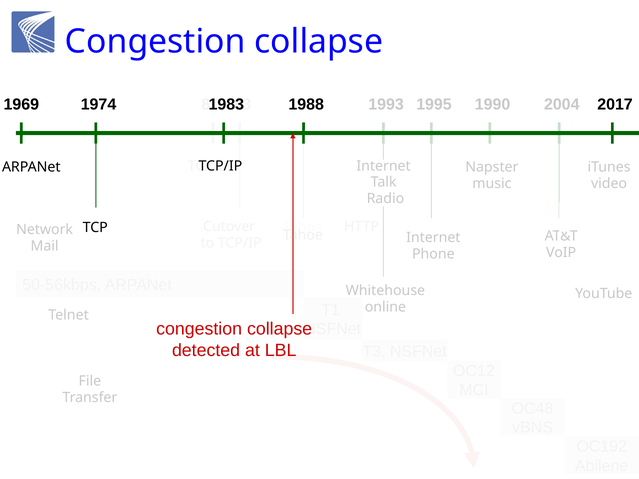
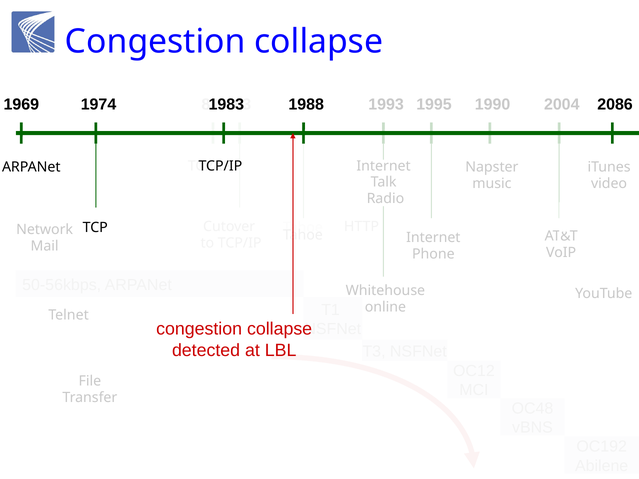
2017: 2017 -> 2086 (615, 104)
